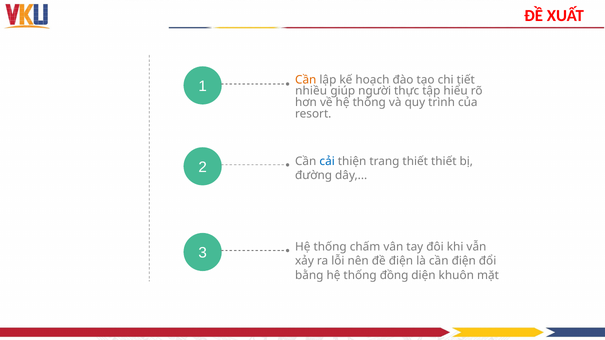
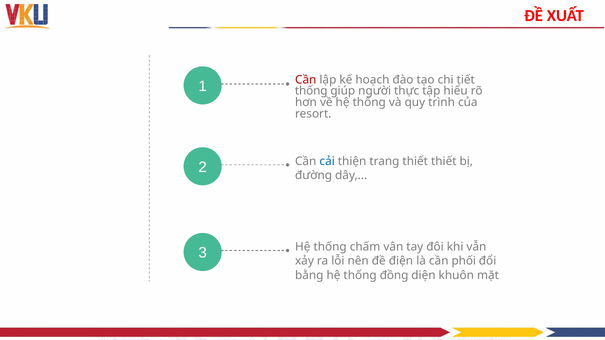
Cần colour: orange -> red (306, 80)
nhiều: nhiều -> thống (311, 91)
cần điện: điện -> phối (464, 261)
